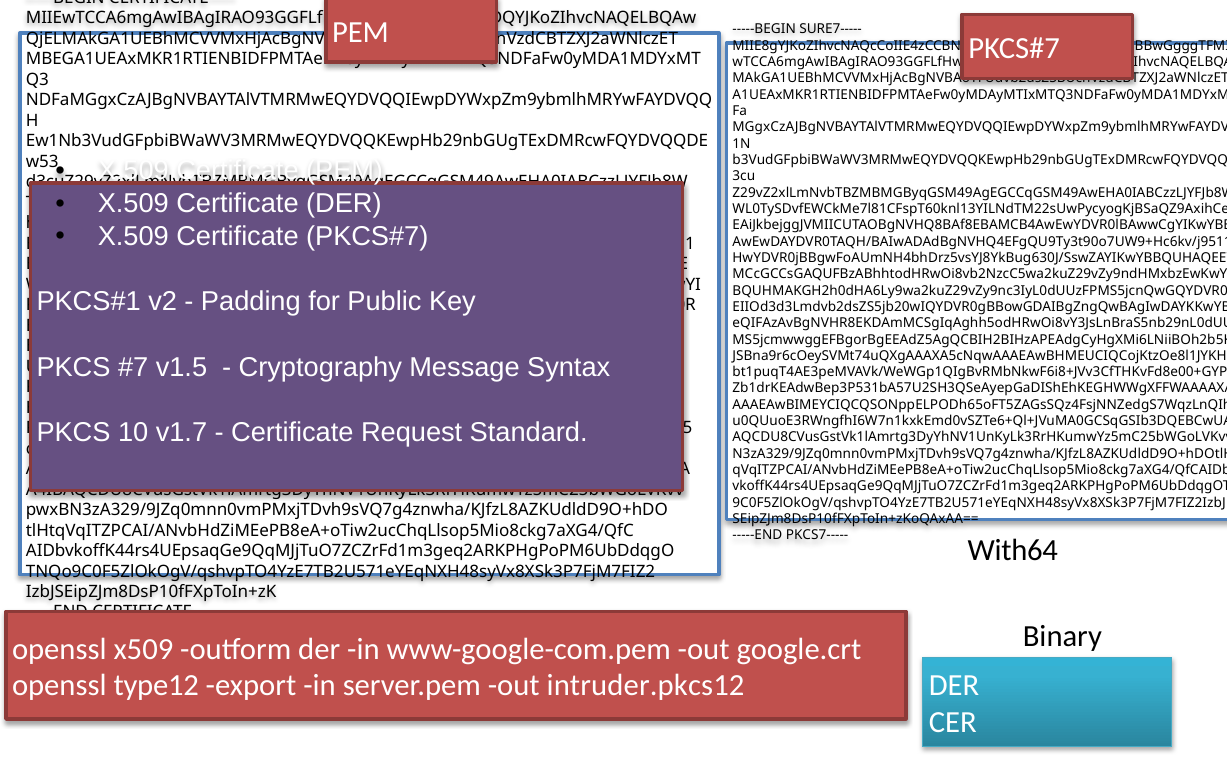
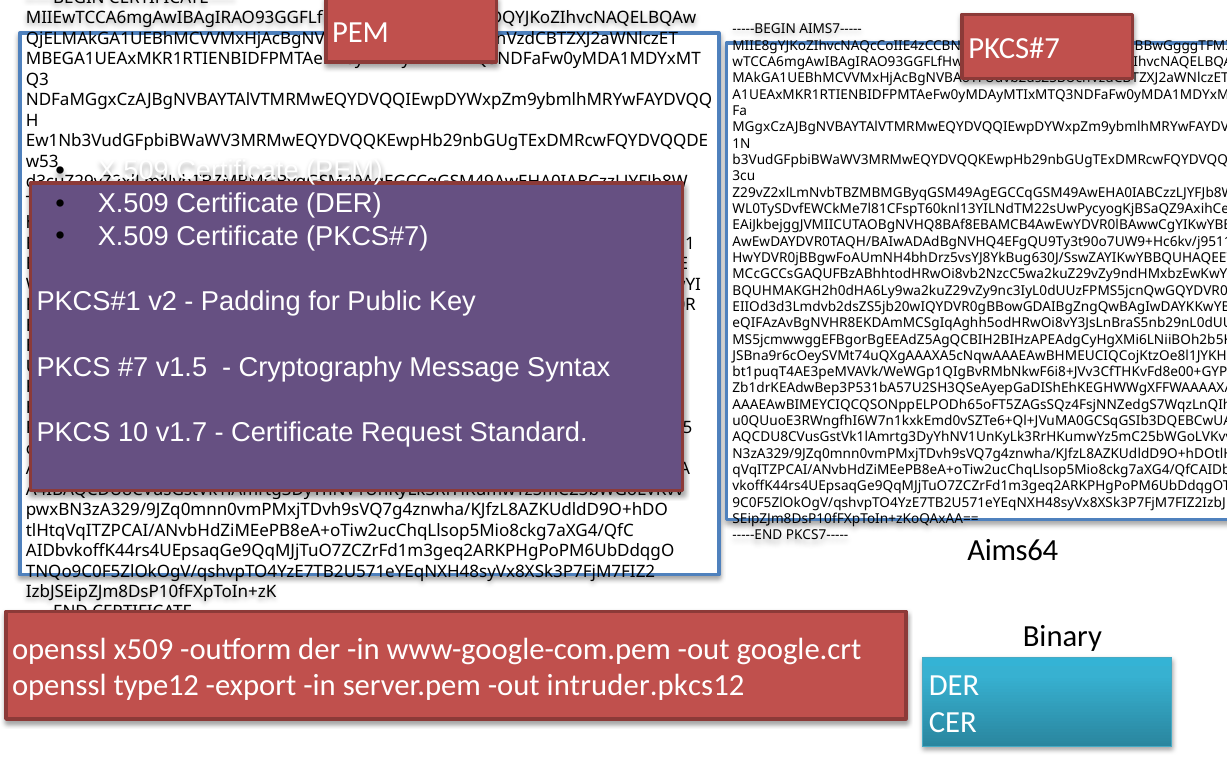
SURE7-----: SURE7----- -> AIMS7----- (831, 29)
With64: With64 -> Aims64 (1013, 551)
